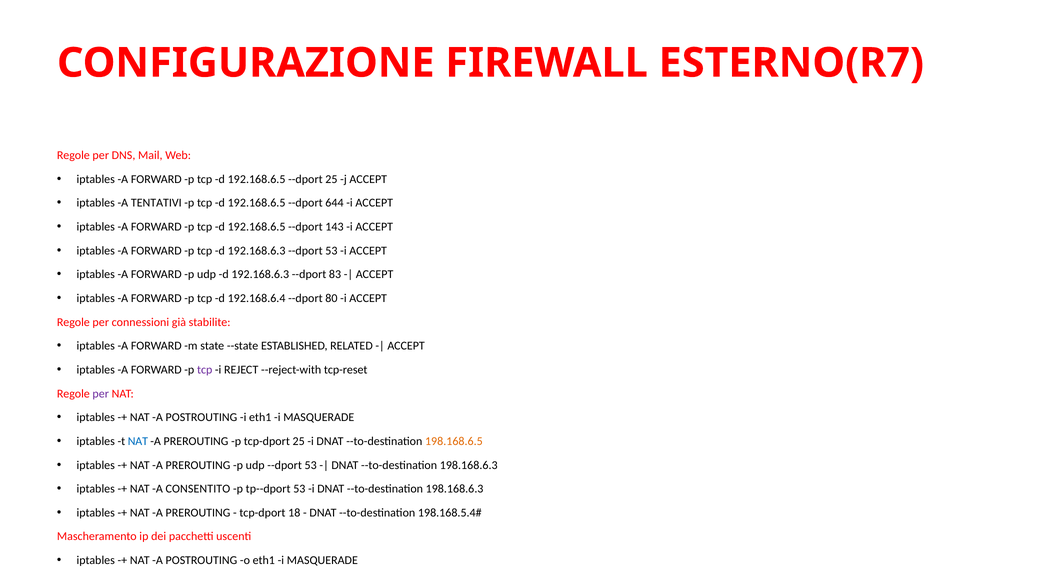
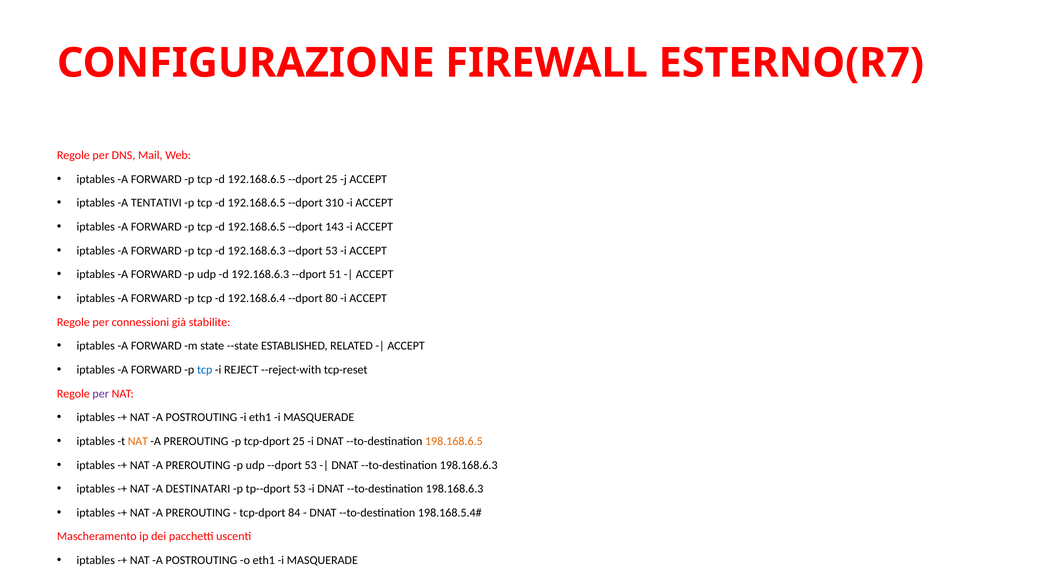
644: 644 -> 310 (334, 203)
83: 83 -> 51 (335, 274)
tcp colour: purple -> blue (205, 370)
NAT colour: blue -> orange (138, 441)
CONSENTITO: CONSENTITO -> DESTINATARI (198, 489)
18: 18 -> 84 (294, 513)
